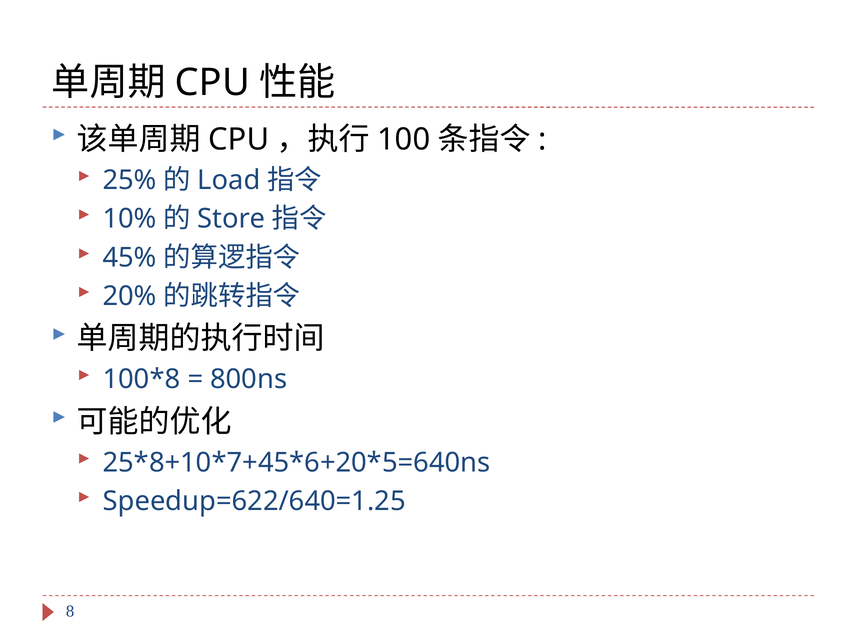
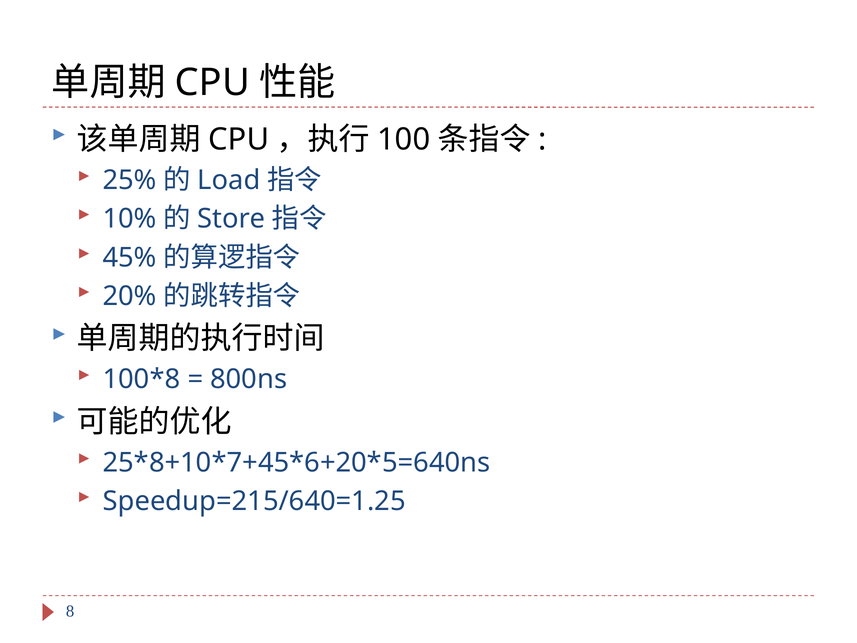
Speedup=622/640=1.25: Speedup=622/640=1.25 -> Speedup=215/640=1.25 (254, 501)
